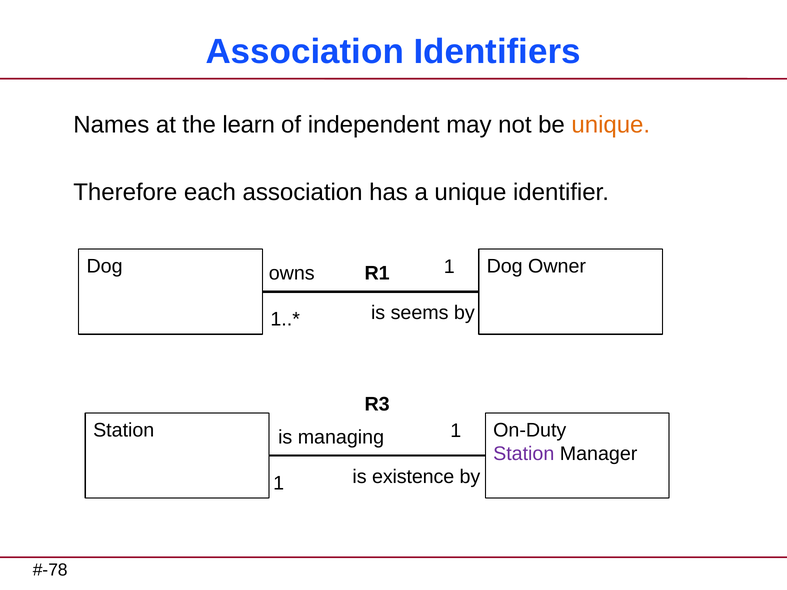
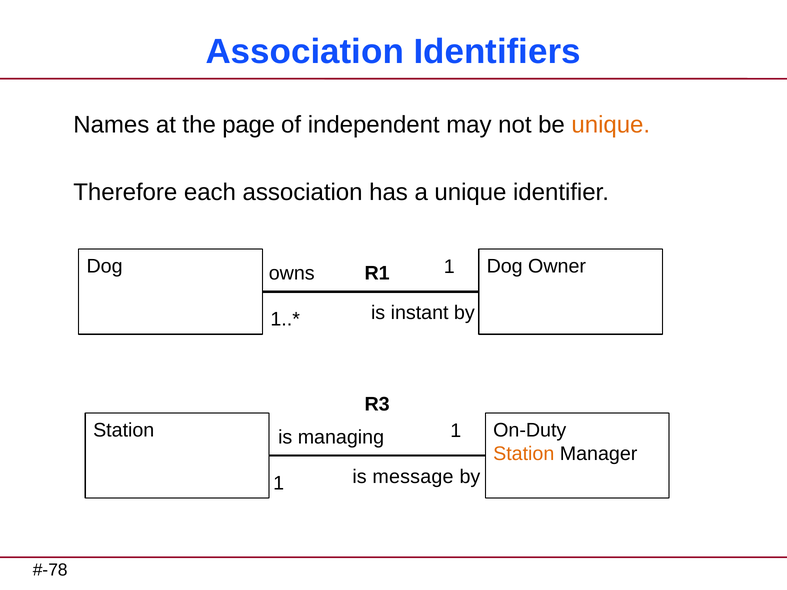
learn: learn -> page (249, 125)
seems: seems -> instant (420, 313)
Station colour: purple -> orange (524, 454)
existence: existence -> message (413, 477)
